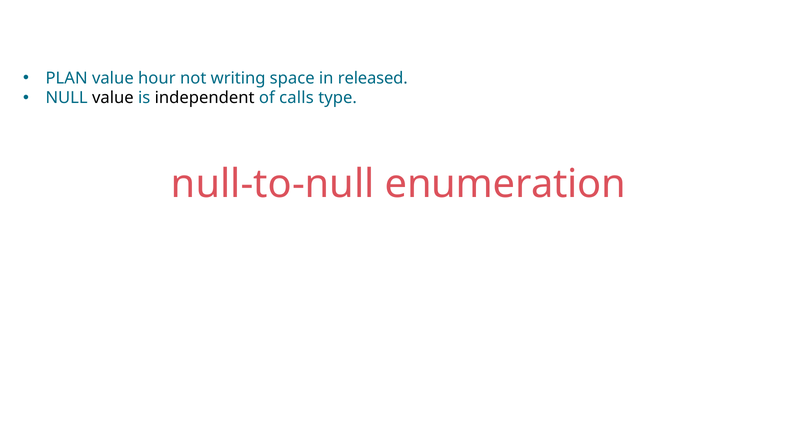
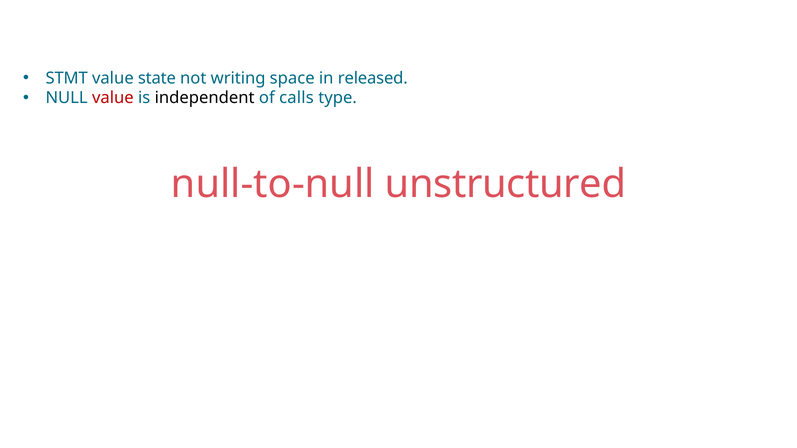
PLAN: PLAN -> STMT (67, 78)
hour: hour -> state (157, 78)
value colour: black -> red (113, 98)
enumeration: enumeration -> unstructured (505, 184)
